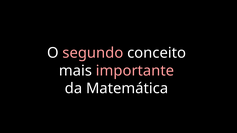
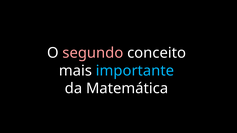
importante colour: pink -> light blue (135, 71)
